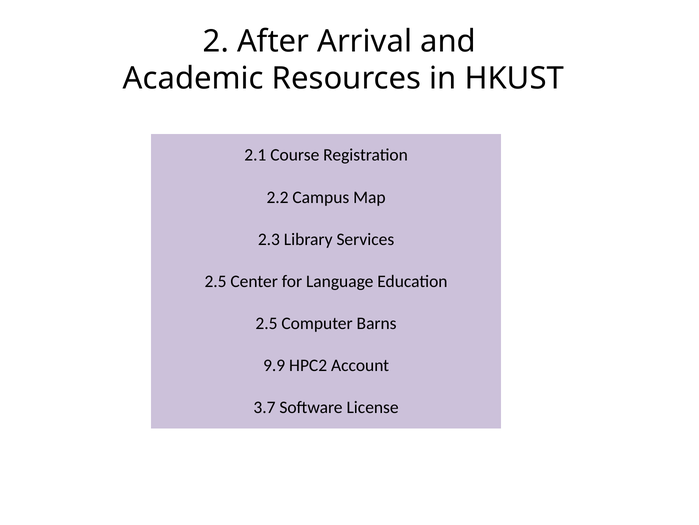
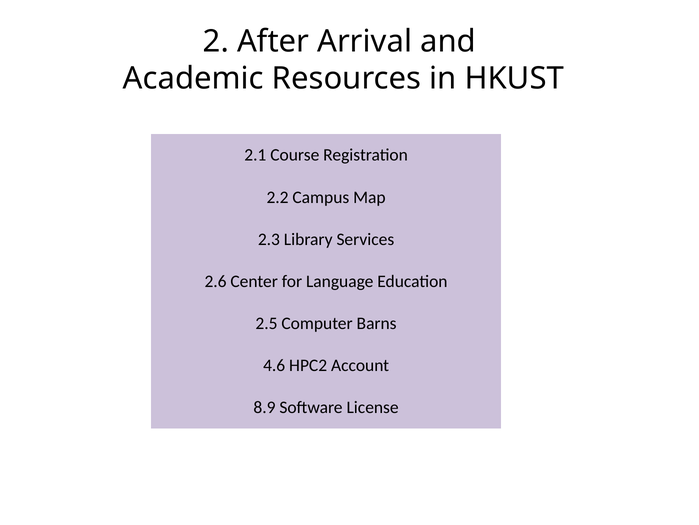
2.5: 2.5 -> 2.6 (216, 281)
9.9: 9.9 -> 4.6 (274, 365)
3.7: 3.7 -> 8.9 (264, 407)
